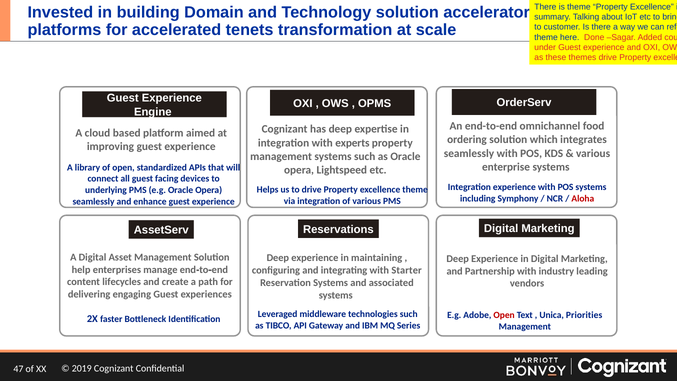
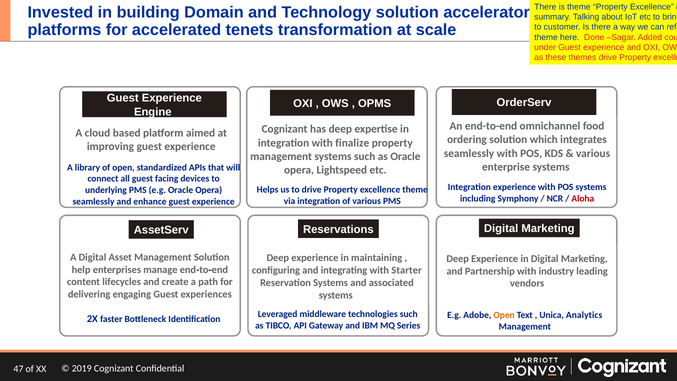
experts: experts -> finalize (352, 143)
Open colour: red -> orange (504, 315)
Priorities: Priorities -> Analytics (584, 315)
